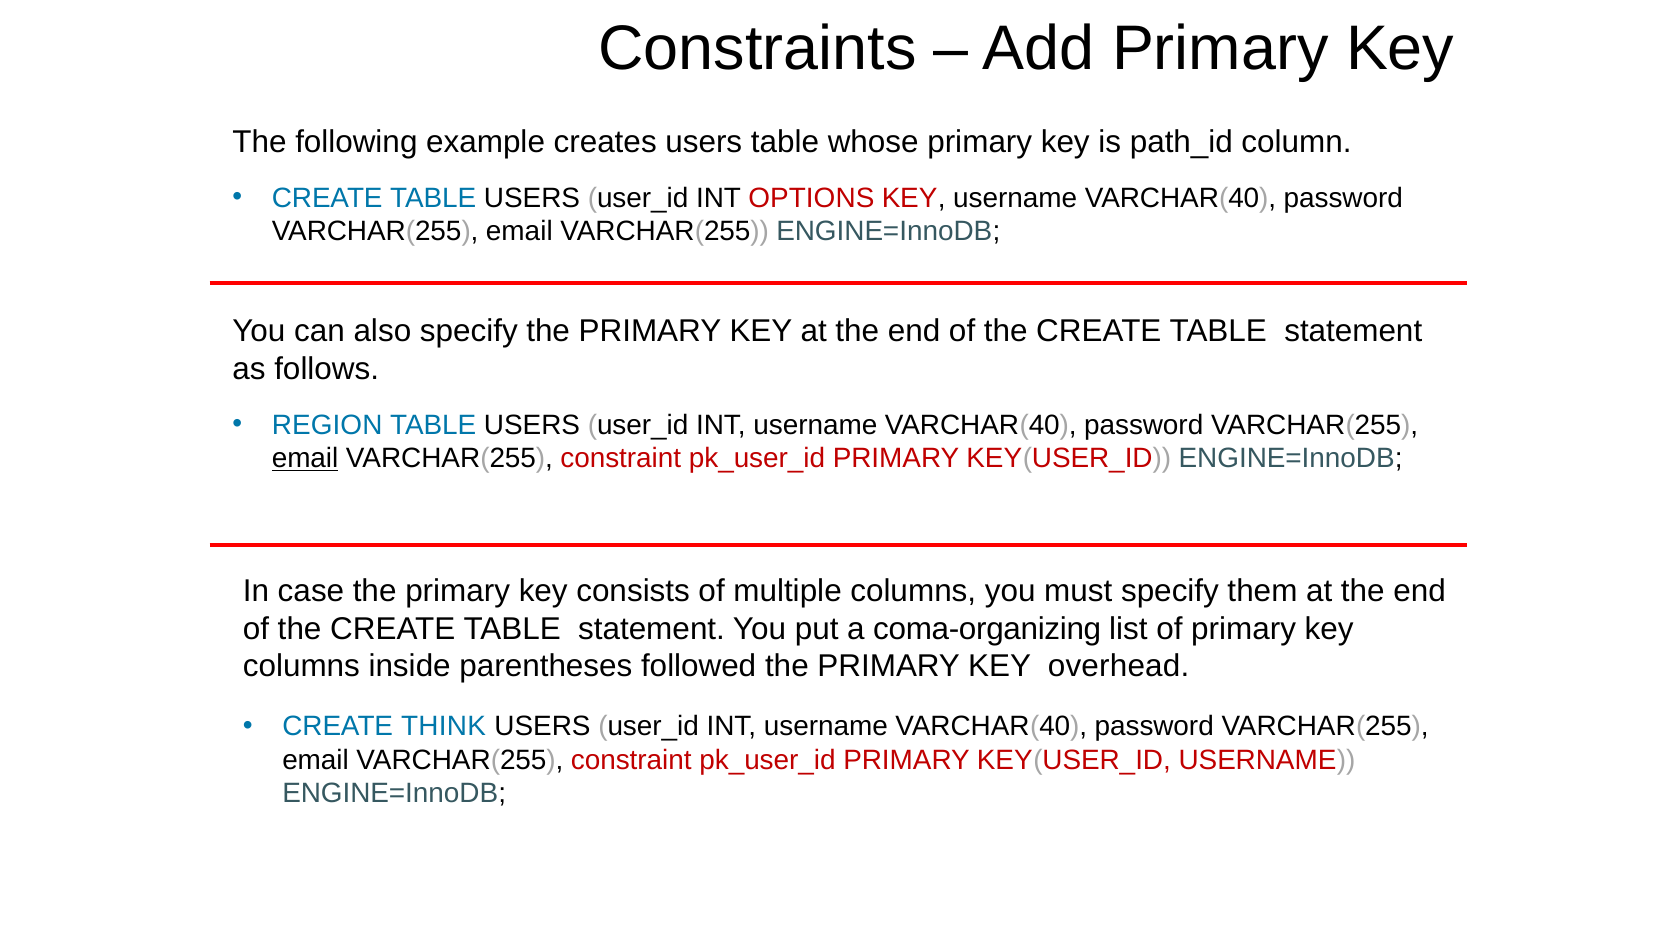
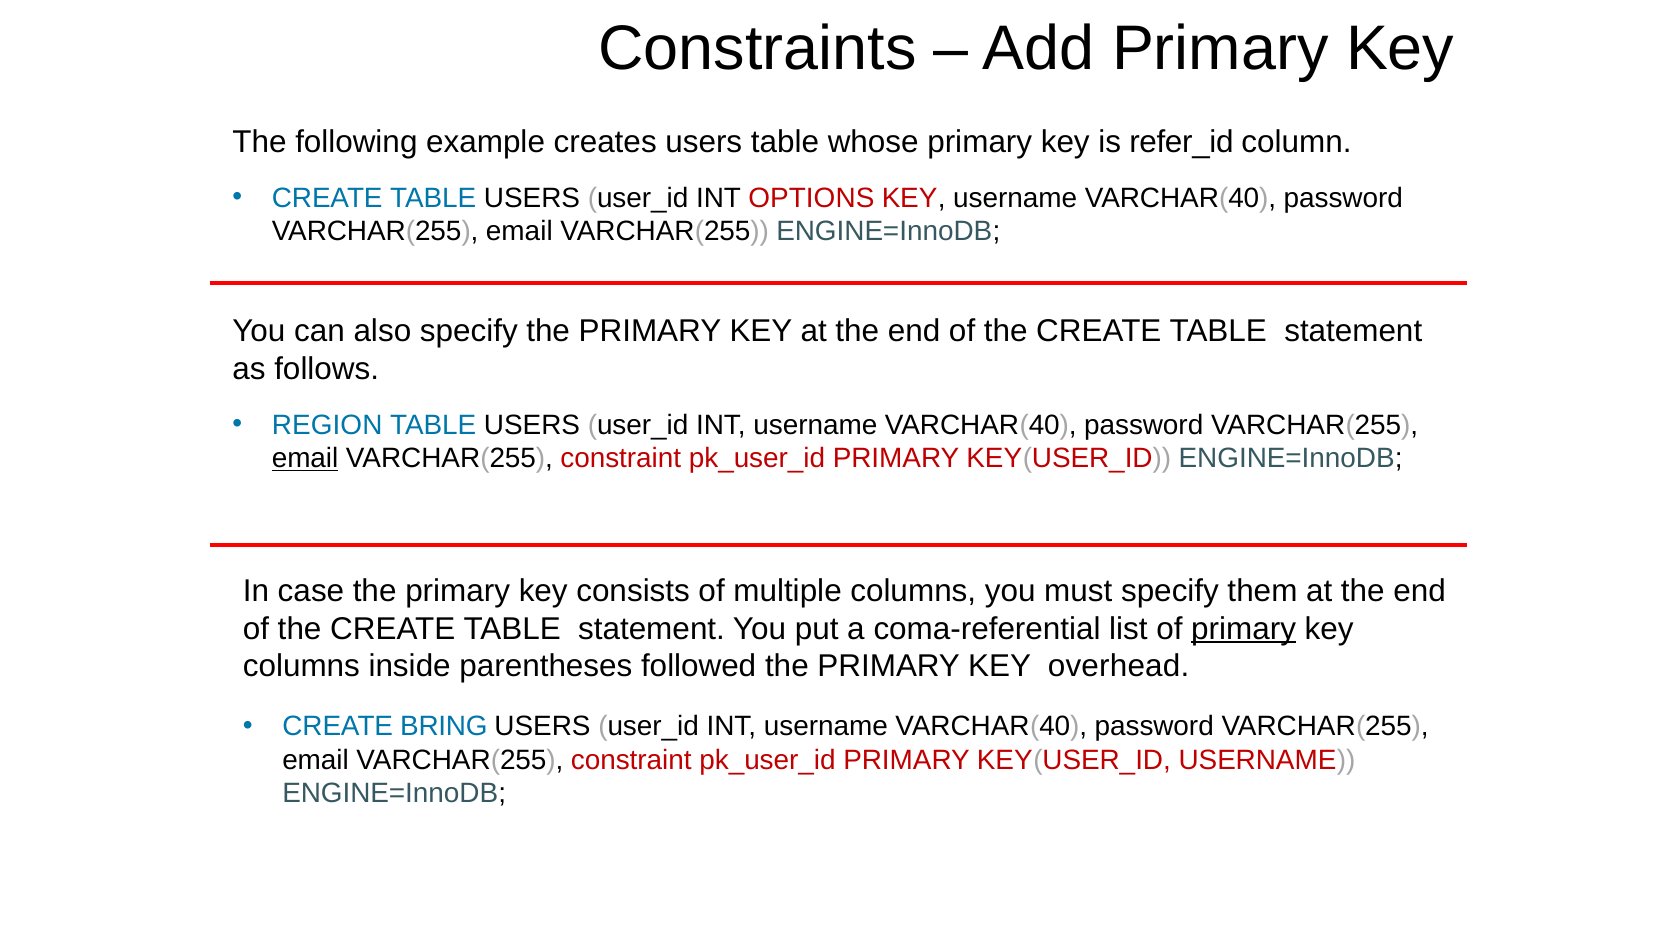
path_id: path_id -> refer_id (1181, 143)
coma-organizing: coma-organizing -> coma-referential (987, 628)
primary underline: none -> present (1244, 628)
THINK: THINK -> BRING (444, 726)
